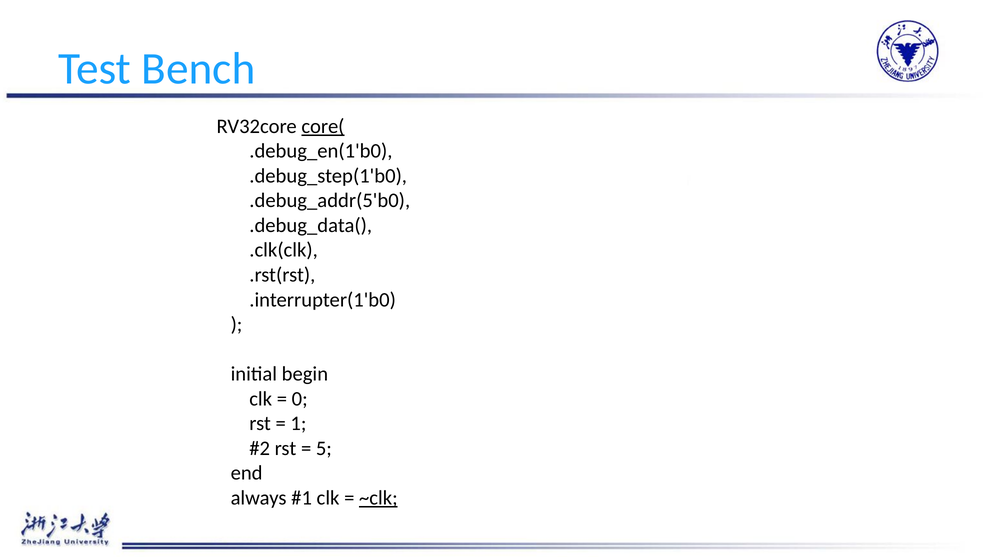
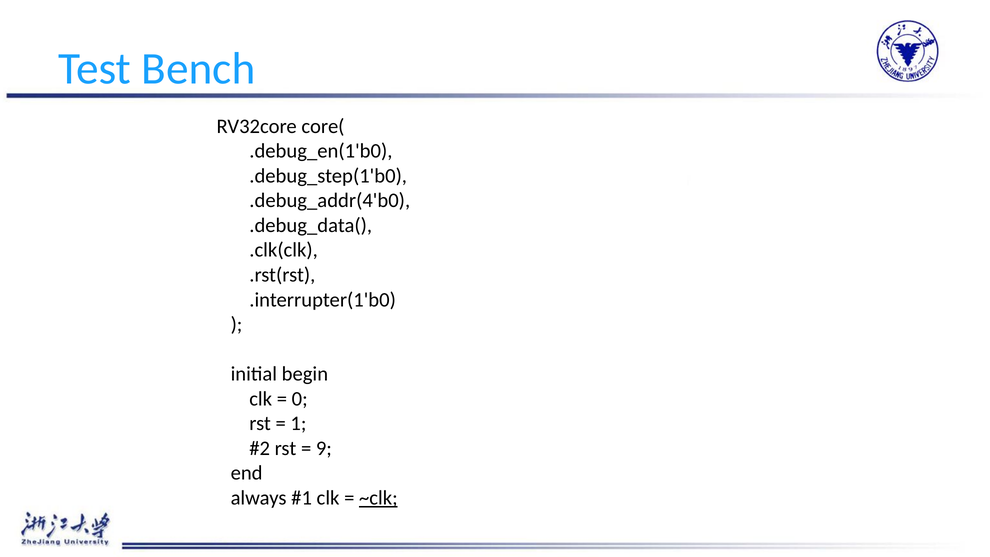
core( underline: present -> none (323, 126)
.debug_addr(5'b0: .debug_addr(5'b0 -> .debug_addr(4'b0 (330, 201)
5: 5 -> 9 (324, 448)
